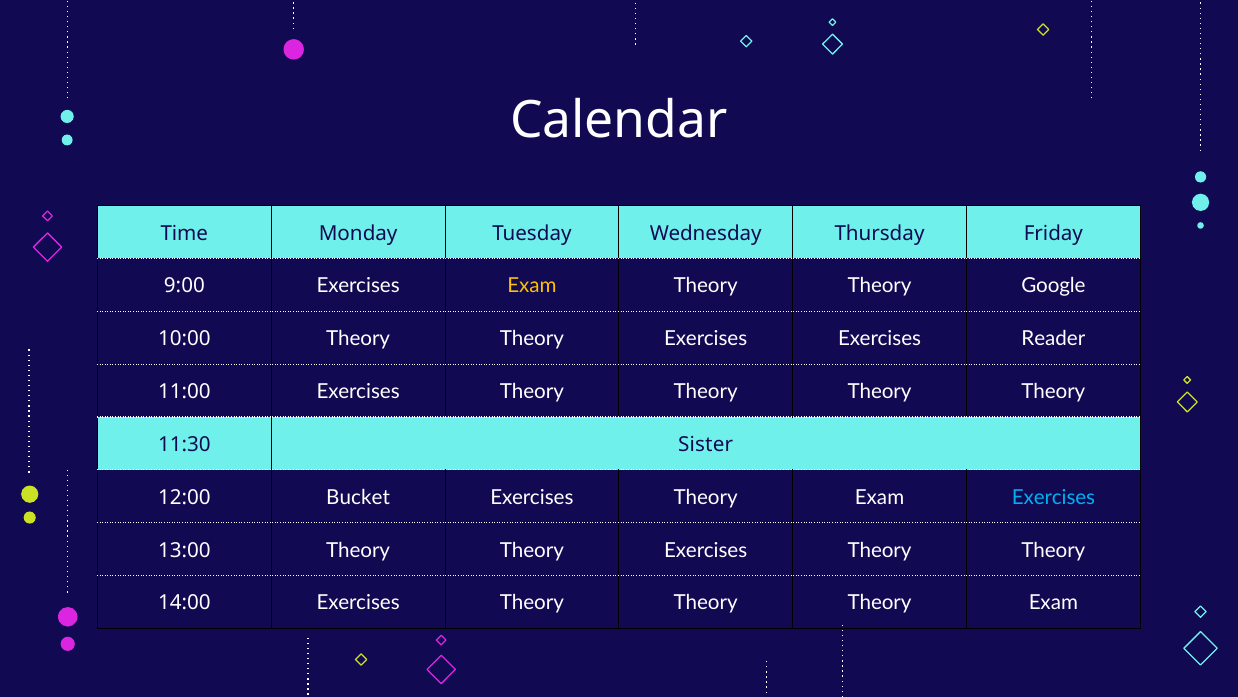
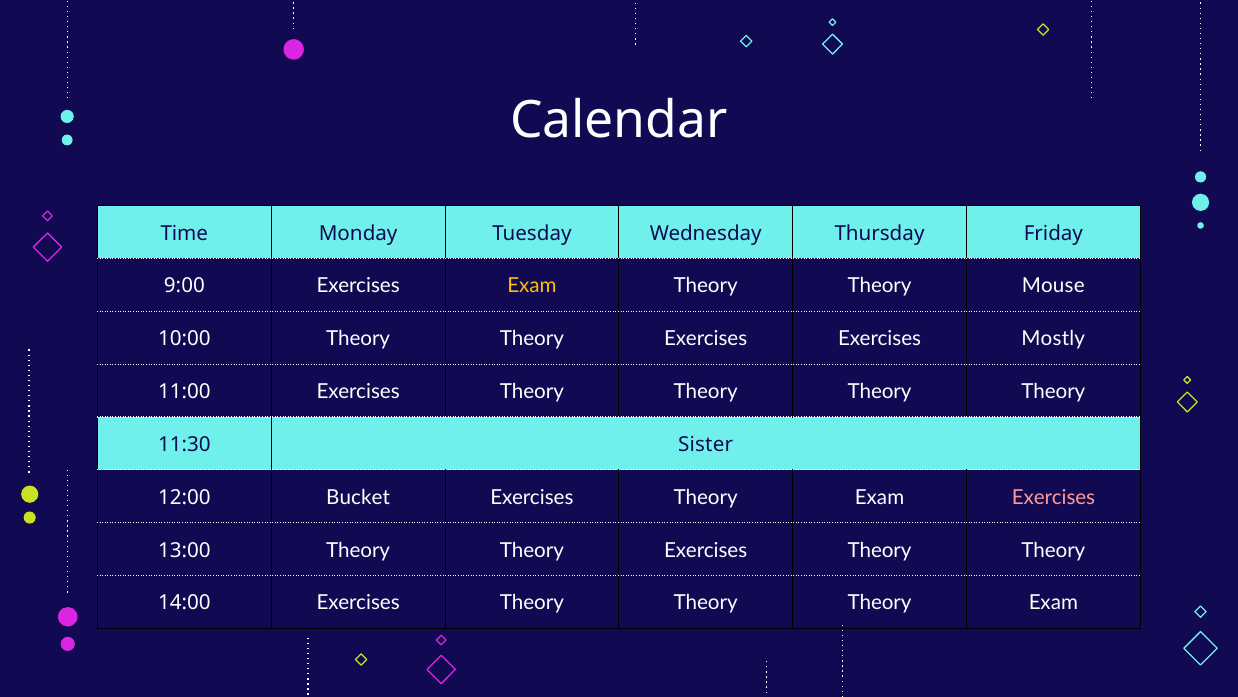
Google: Google -> Mouse (1053, 286)
Reader: Reader -> Mostly (1053, 339)
Exercises colour: light blue -> pink (1053, 497)
